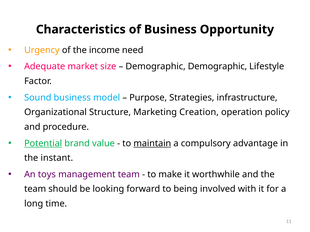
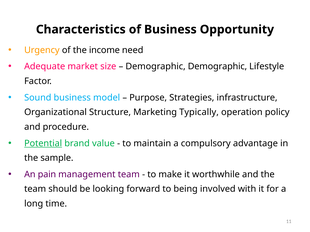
Creation: Creation -> Typically (199, 112)
maintain underline: present -> none (152, 144)
instant: instant -> sample (57, 158)
toys: toys -> pain (47, 175)
